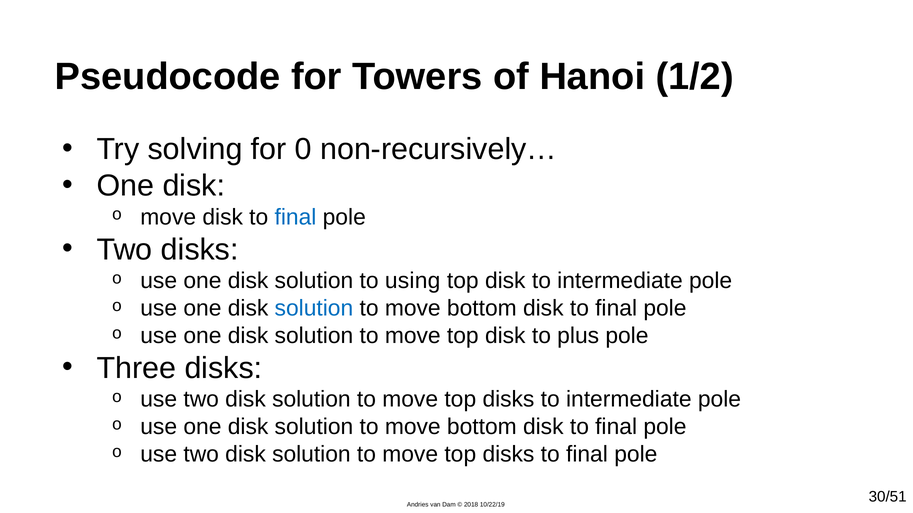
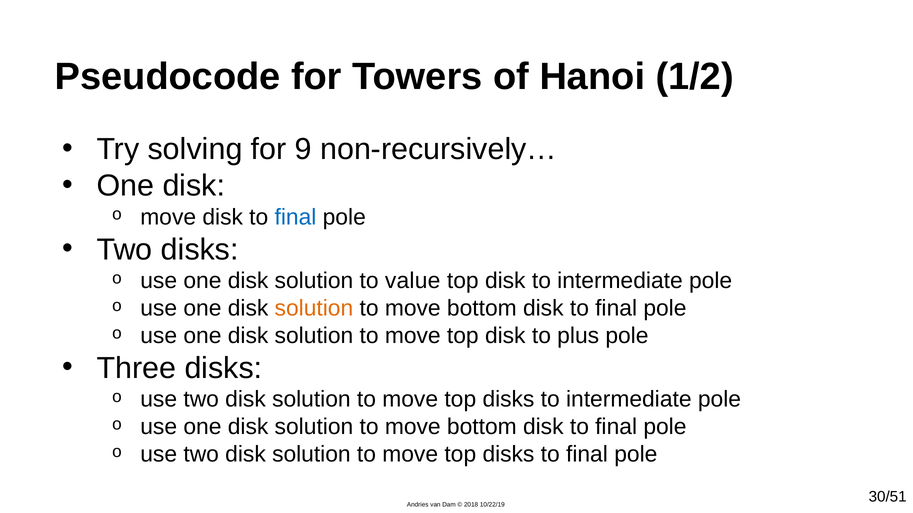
0: 0 -> 9 (303, 149)
using: using -> value (413, 281)
solution colour: blue -> orange (314, 309)
